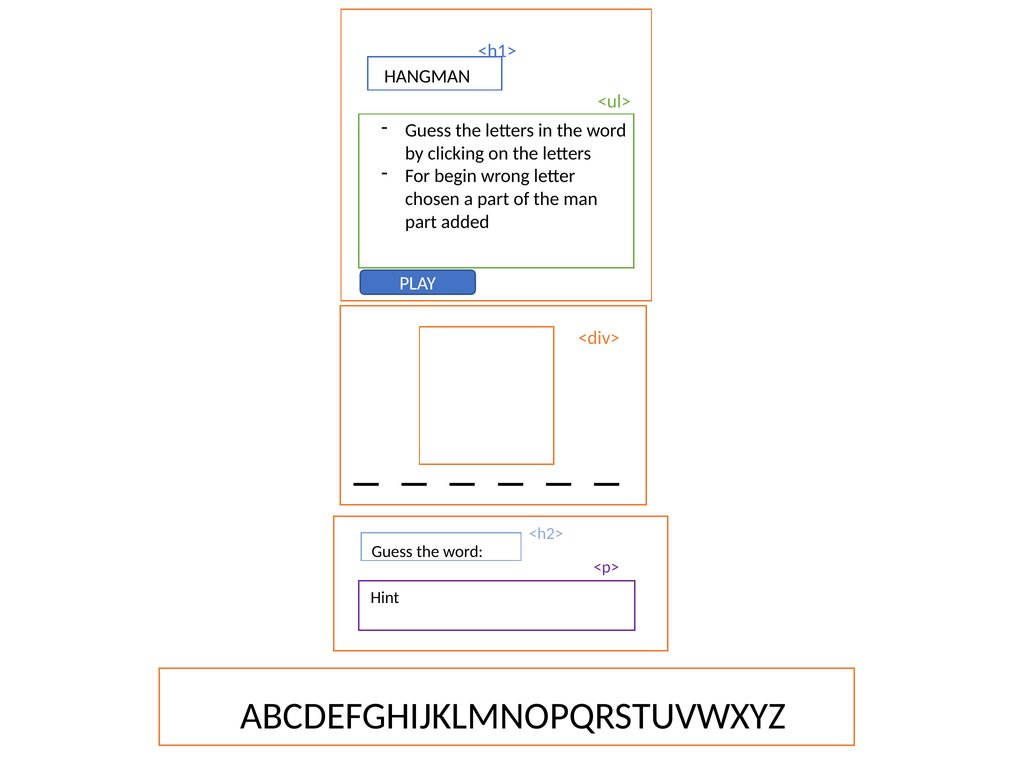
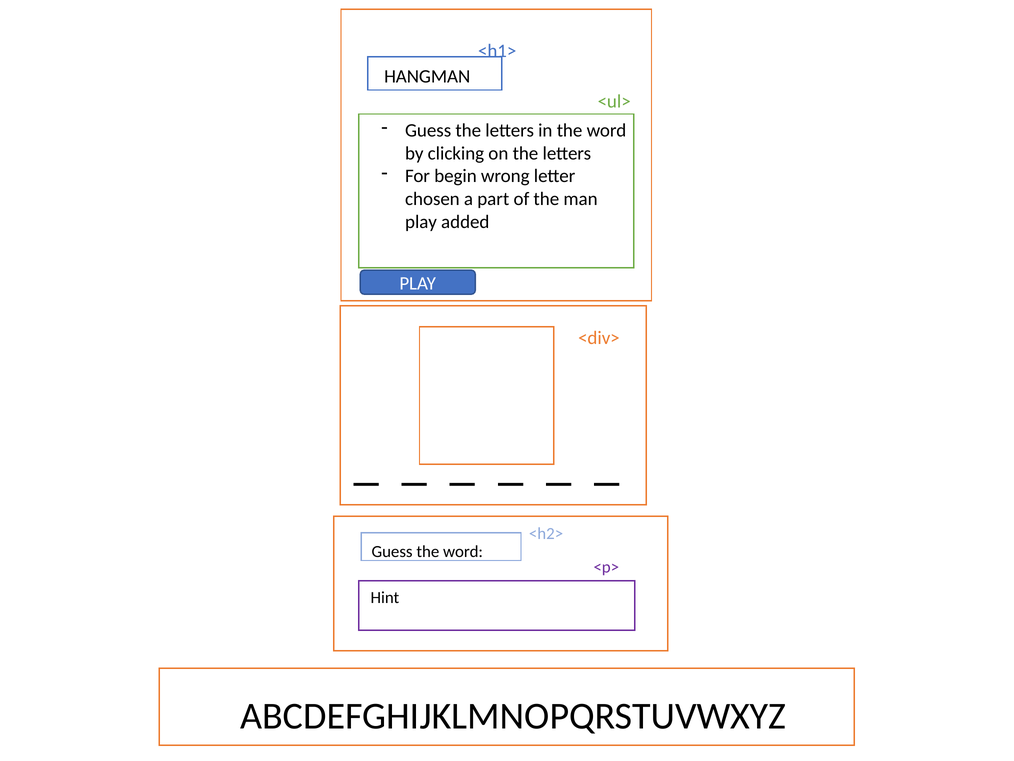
part: part -> play (421, 222)
